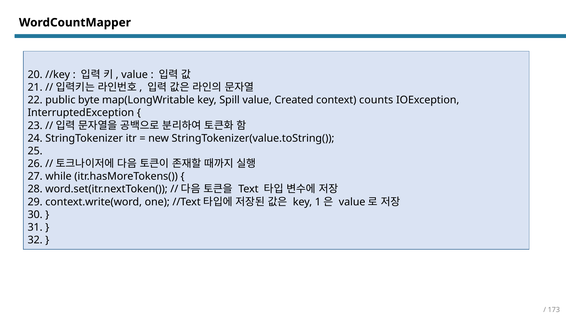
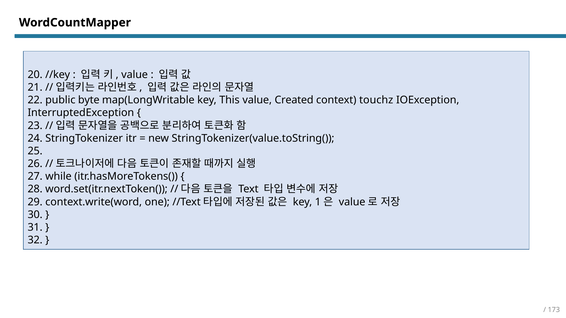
Spill: Spill -> This (230, 100)
counts: counts -> touchz (376, 100)
